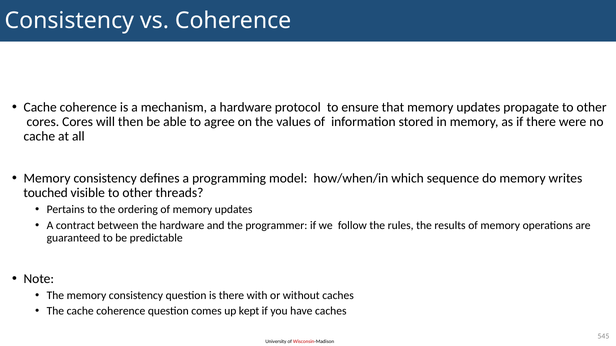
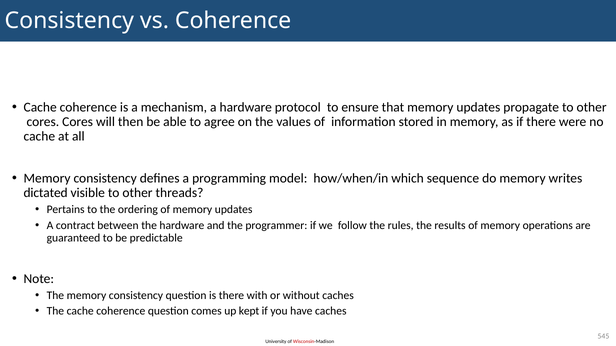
touched: touched -> dictated (46, 193)
